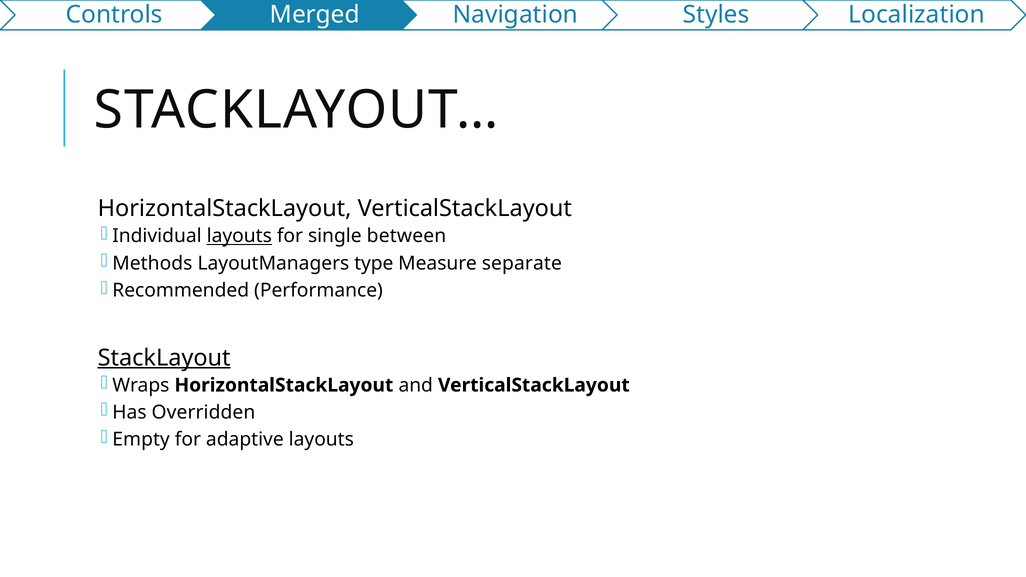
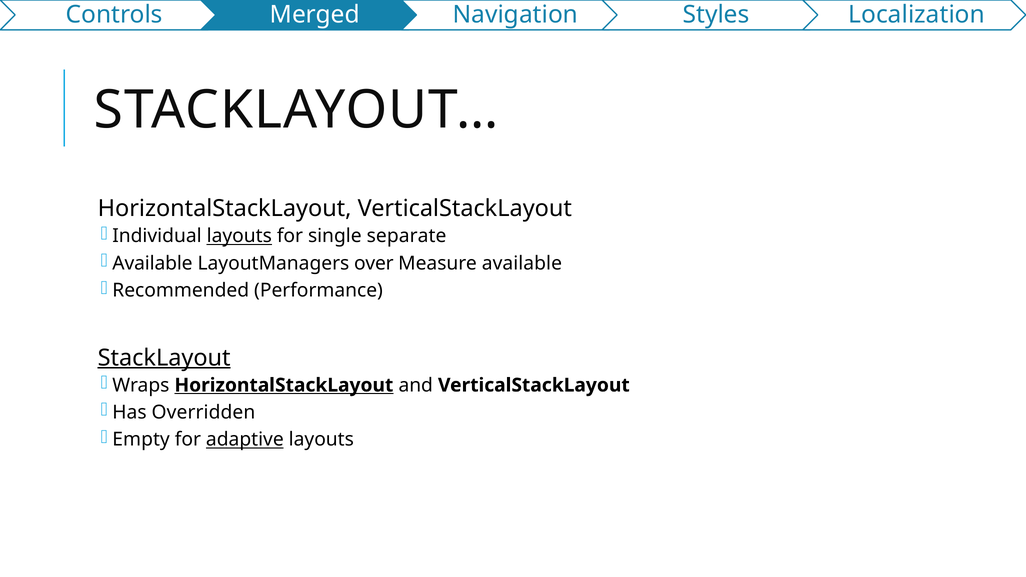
between: between -> separate (407, 236)
Methods: Methods -> Available (152, 263)
type: type -> over (374, 263)
Measure separate: separate -> available (522, 263)
HorizontalStackLayout underline: none -> present (284, 385)
adaptive underline: none -> present (245, 440)
